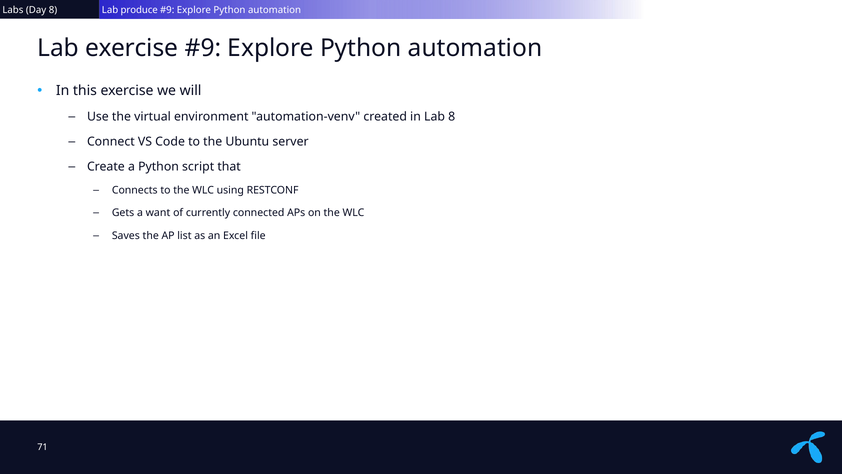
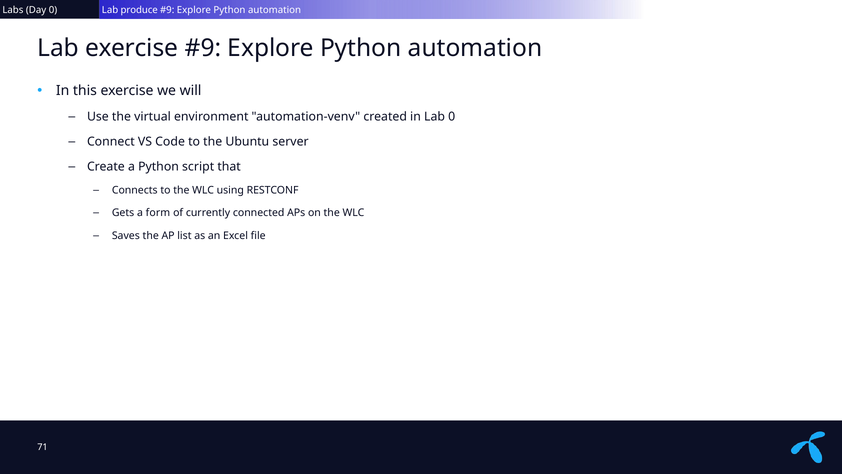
Day 8: 8 -> 0 (53, 10)
Lab 8: 8 -> 0 (452, 117)
want: want -> form (158, 213)
